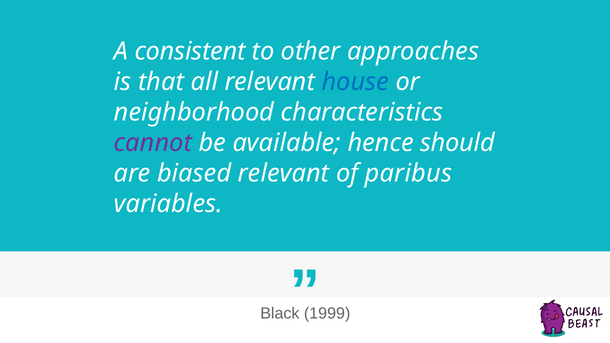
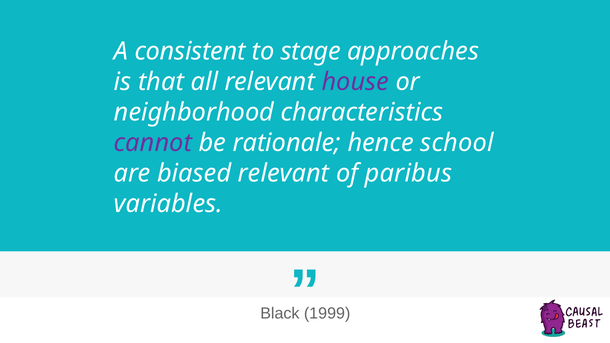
other: other -> stage (311, 51)
house colour: blue -> purple (355, 82)
available: available -> rationale (287, 143)
should: should -> school (457, 143)
